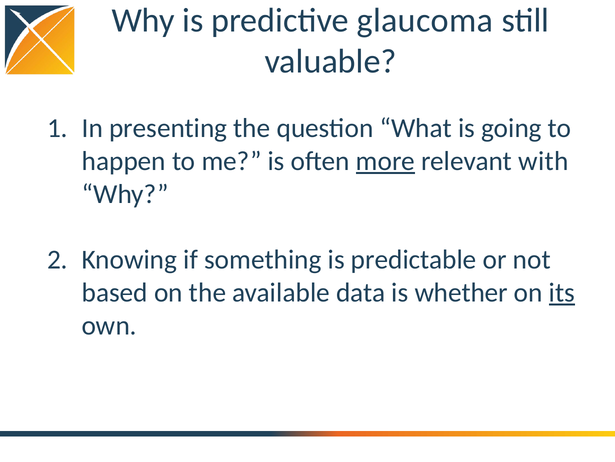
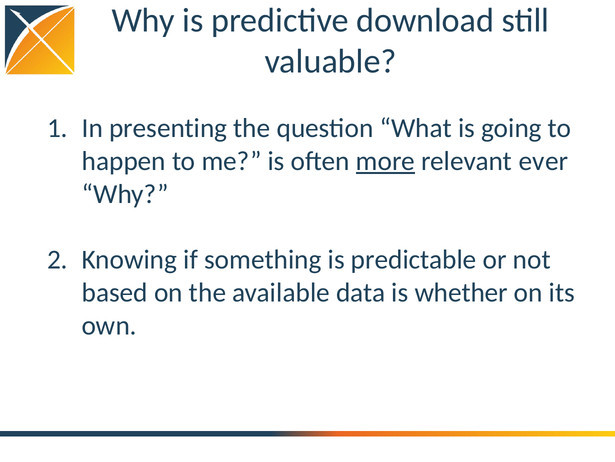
glaucoma: glaucoma -> download (425, 20)
with: with -> ever (544, 161)
its underline: present -> none (562, 292)
